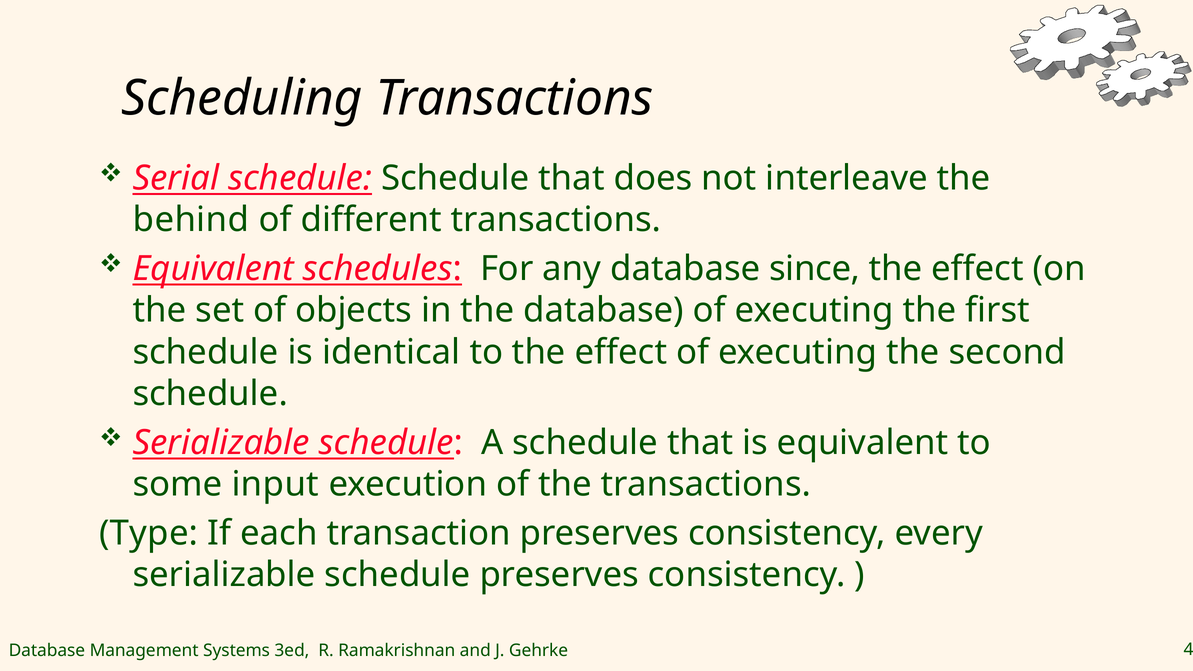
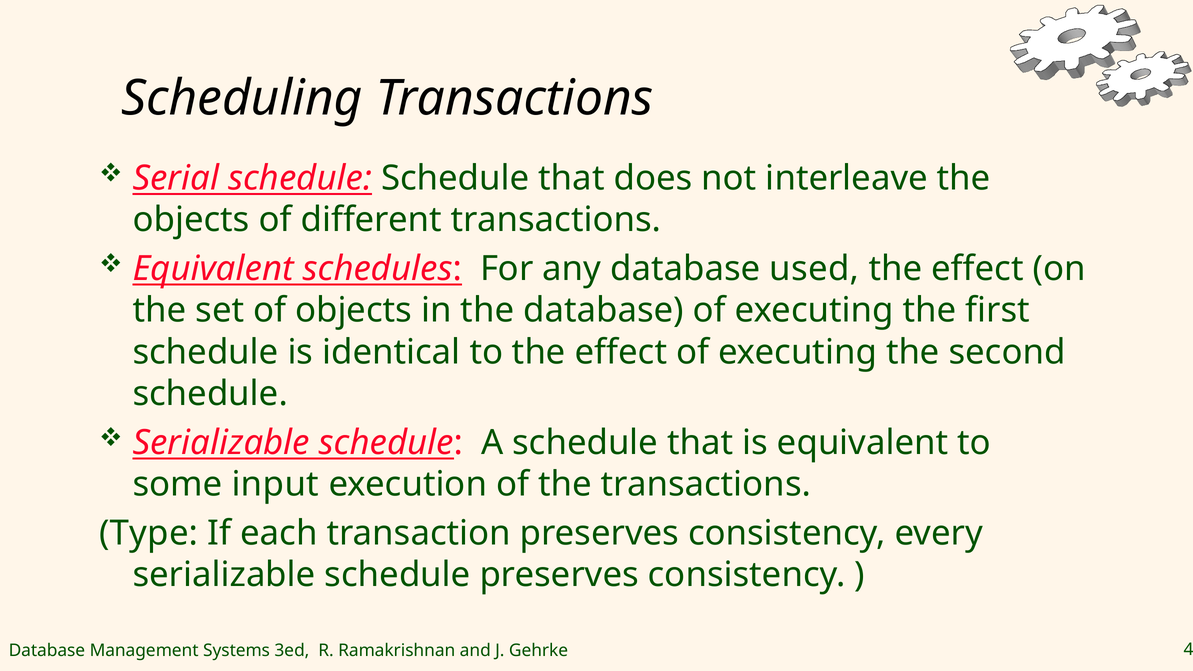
behind: behind -> objects (191, 220)
since: since -> used (814, 269)
